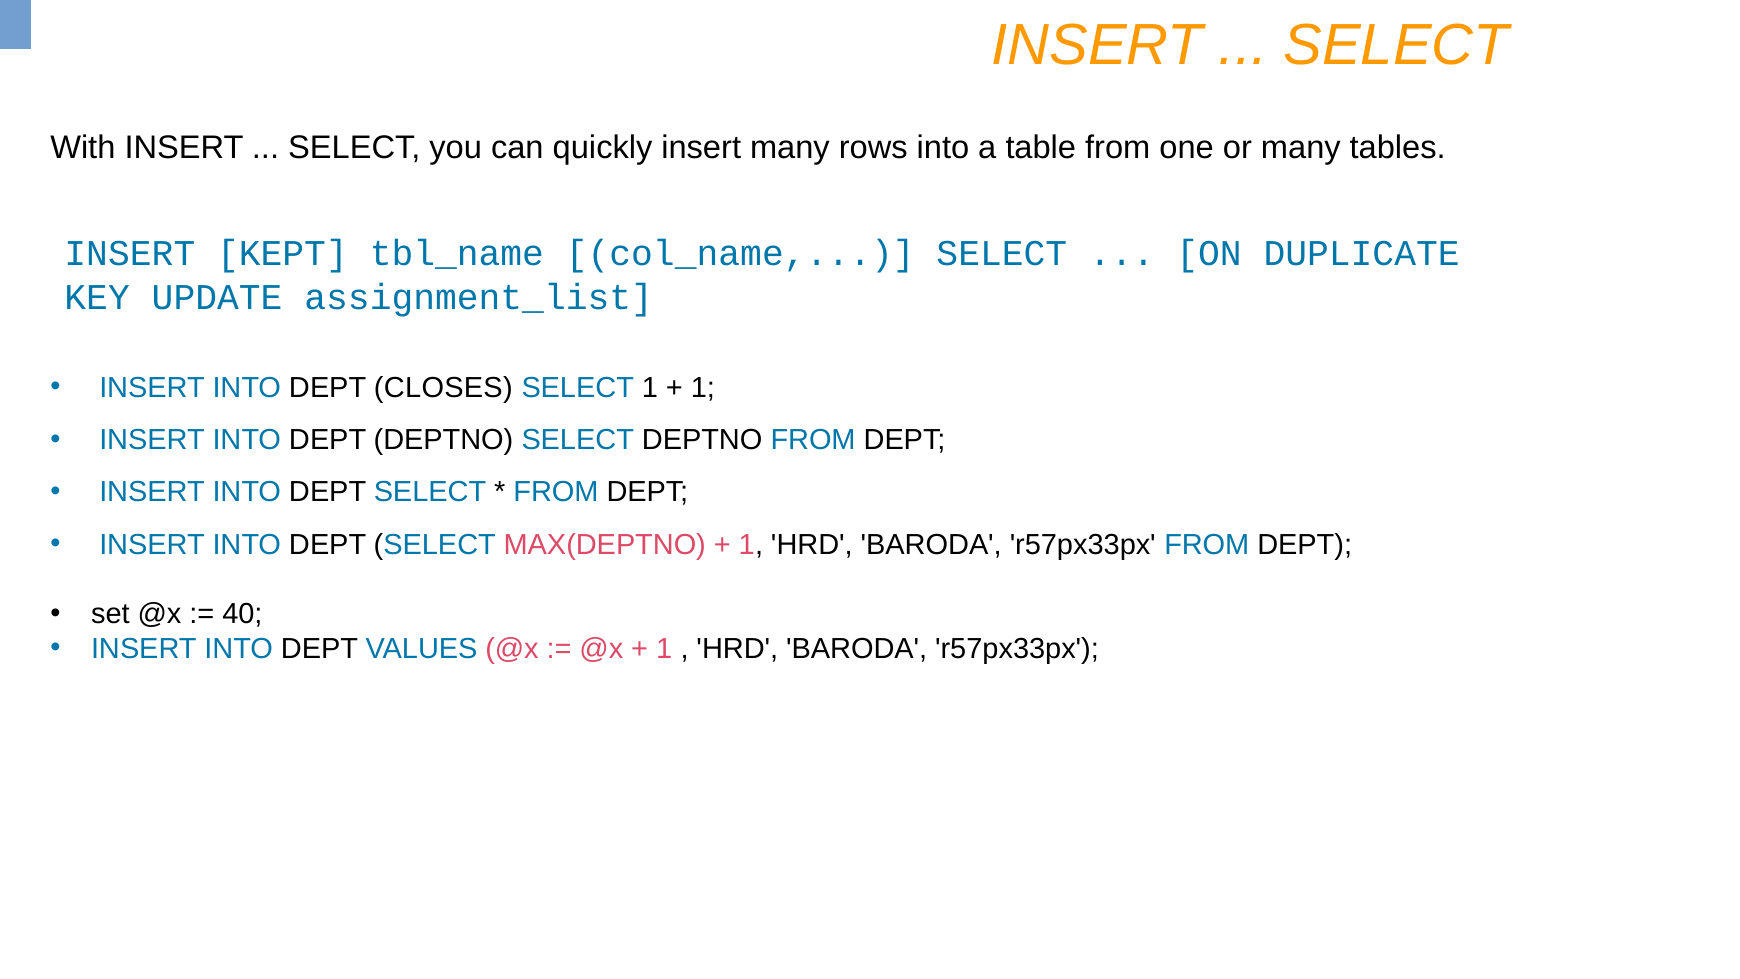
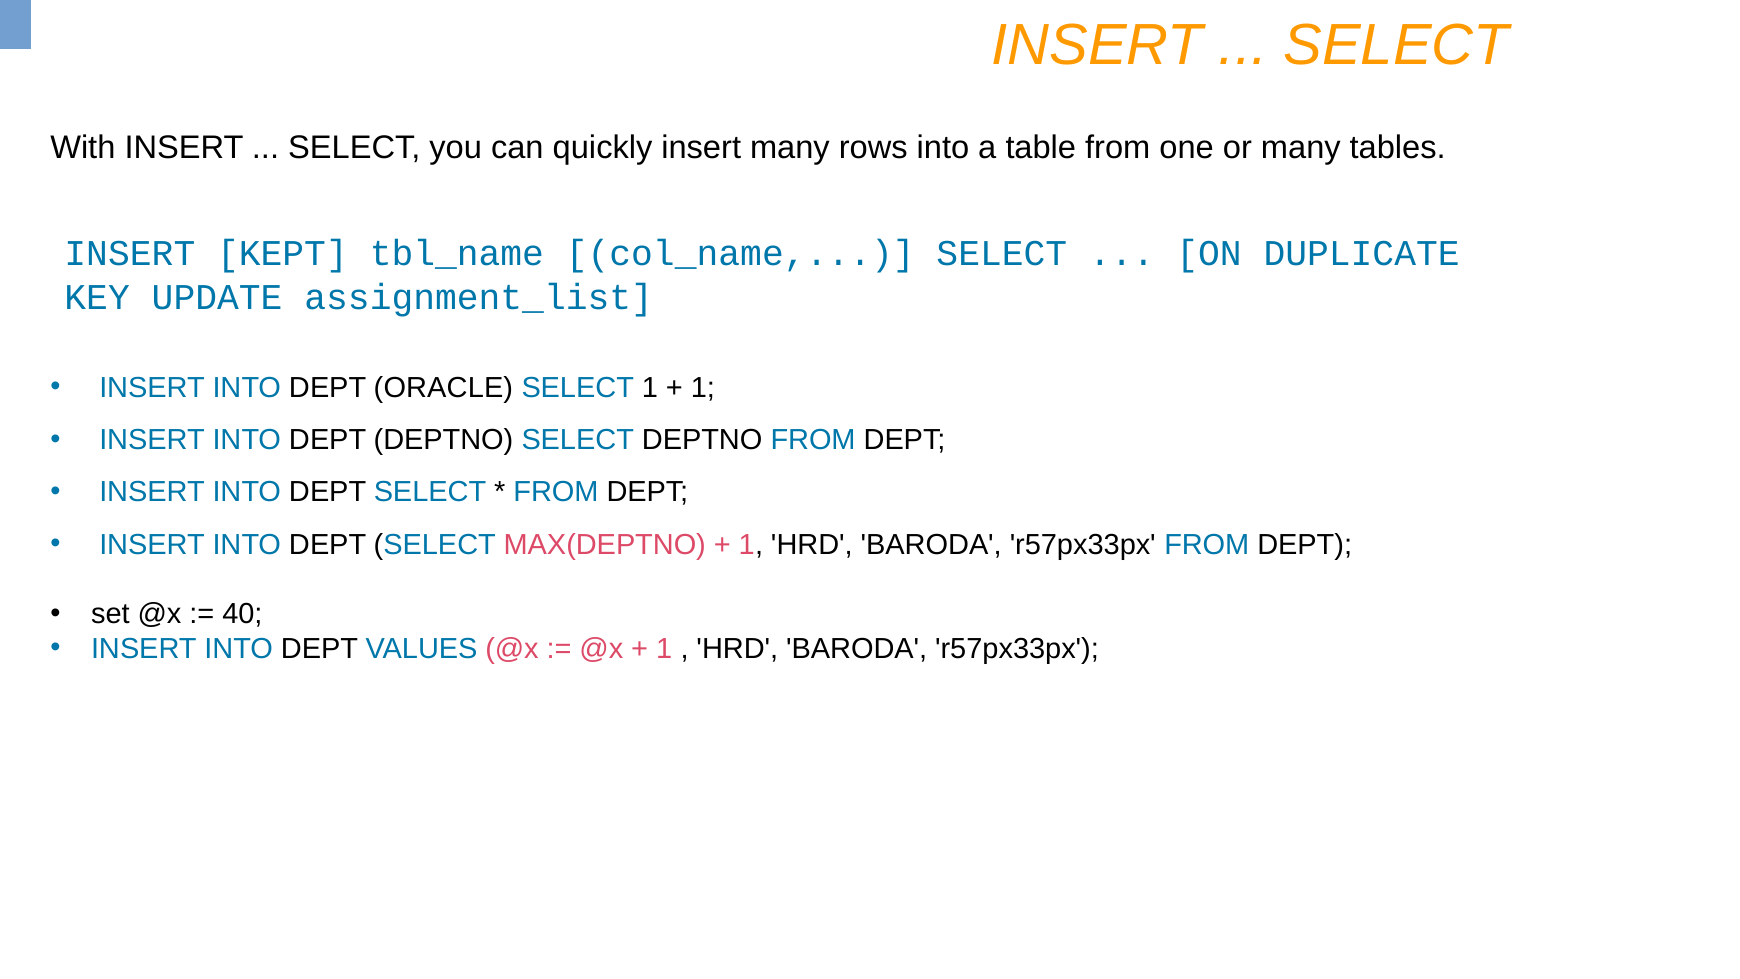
CLOSES: CLOSES -> ORACLE (443, 388)
